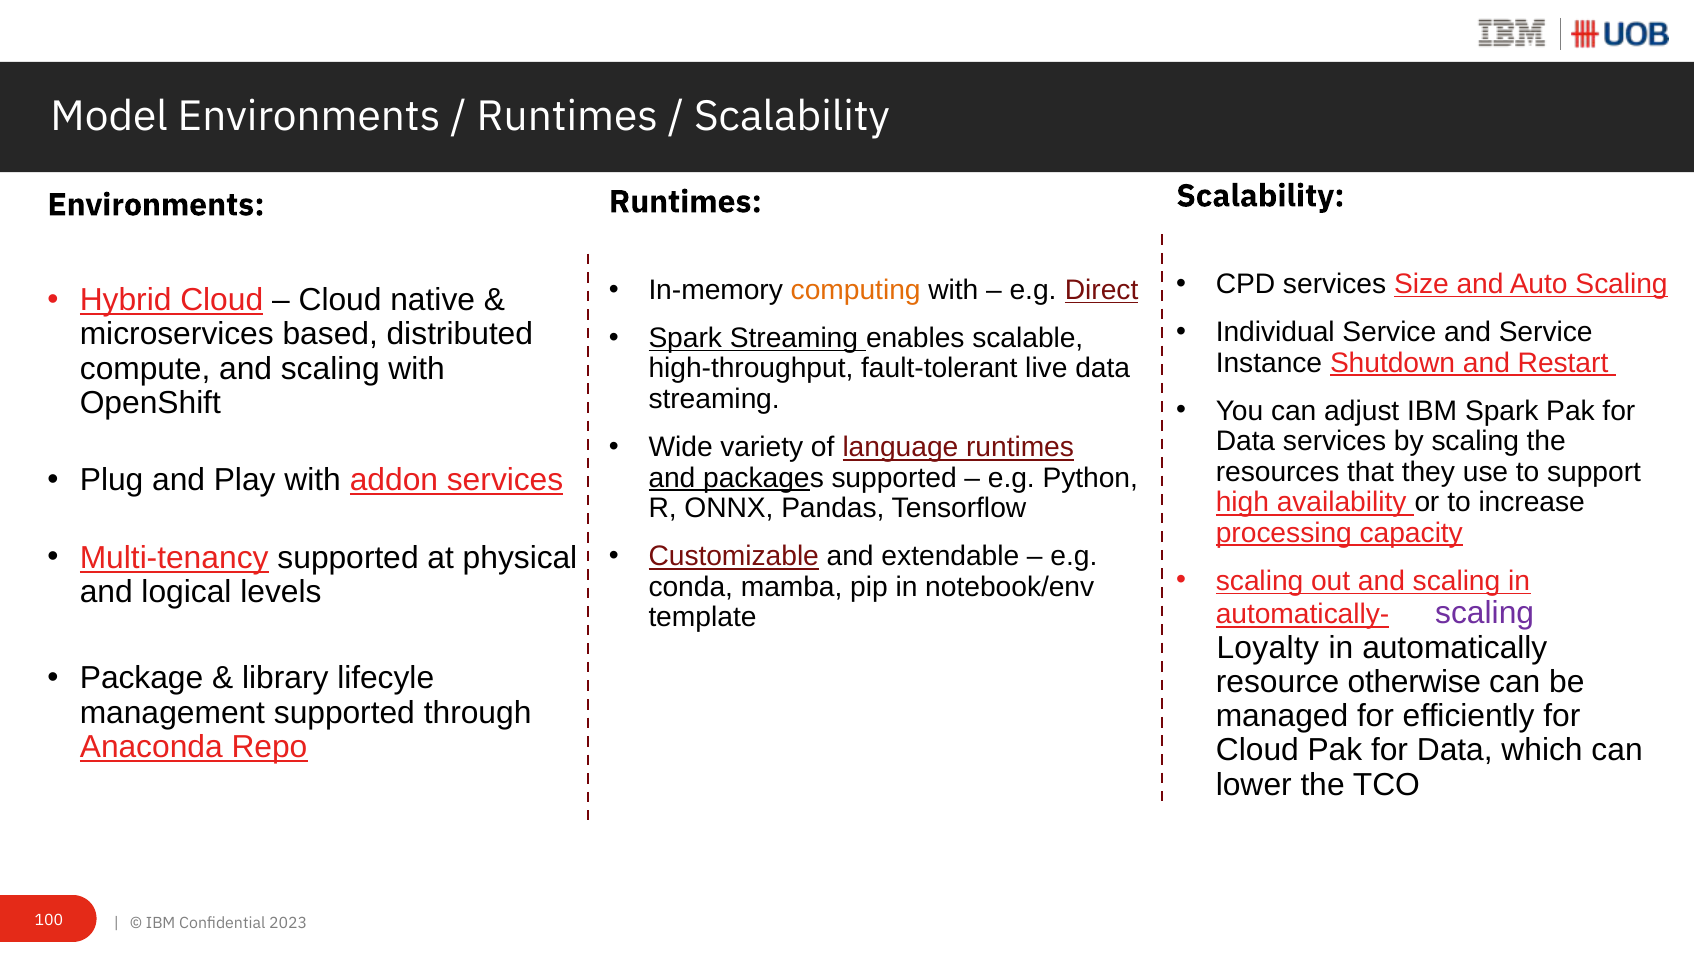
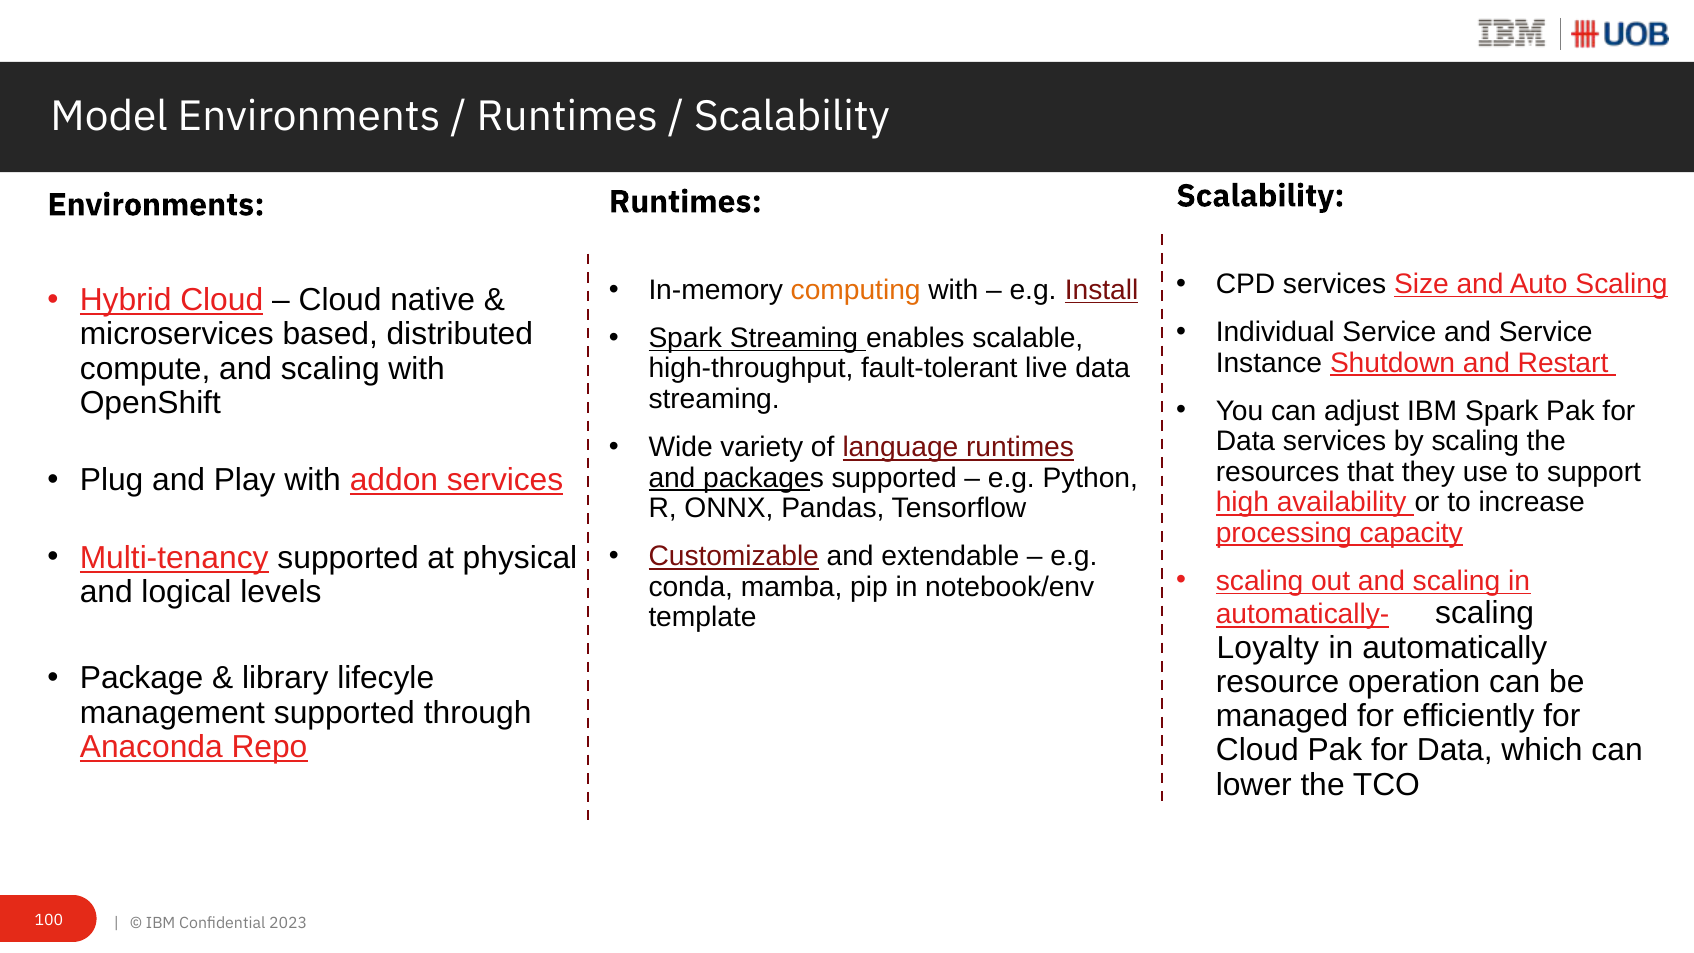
Direct: Direct -> Install (1102, 290)
scaling colour: purple -> black (1485, 613)
otherwise: otherwise -> operation (1414, 682)
